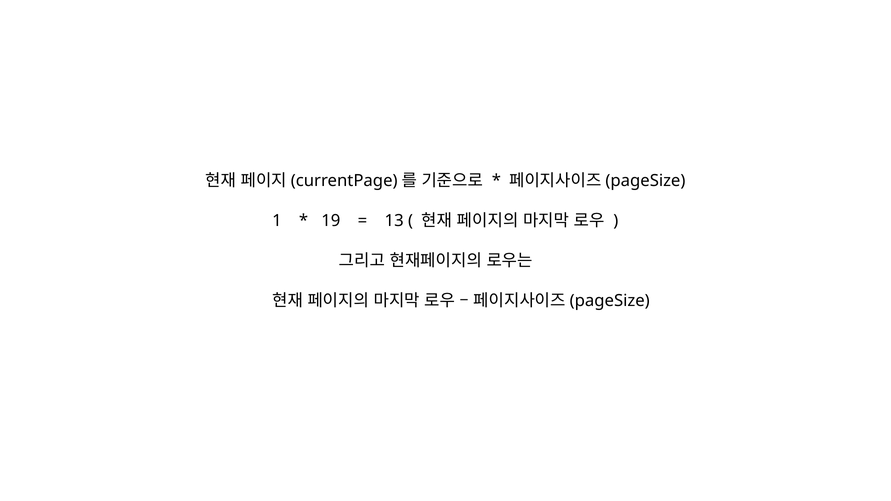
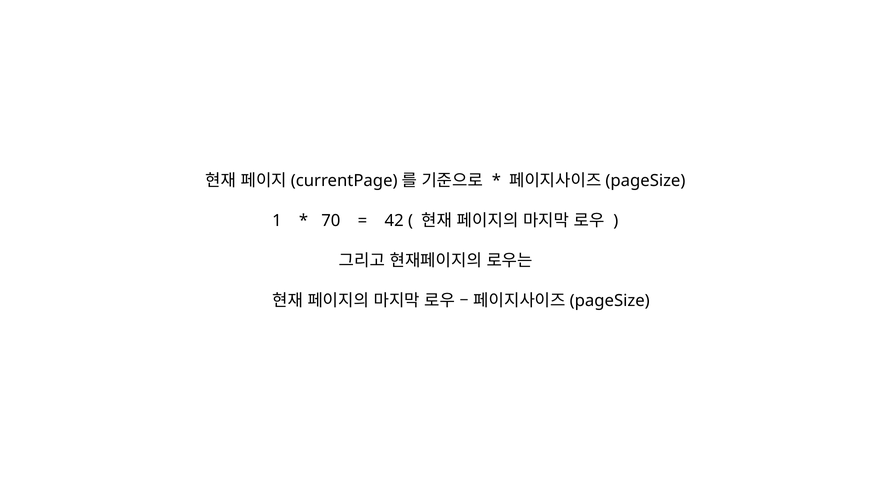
19: 19 -> 70 (331, 221)
13: 13 -> 42 (394, 221)
